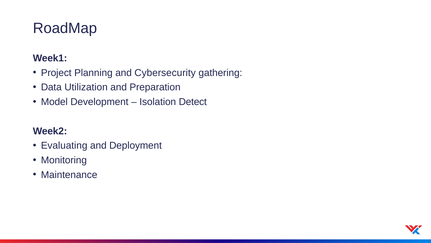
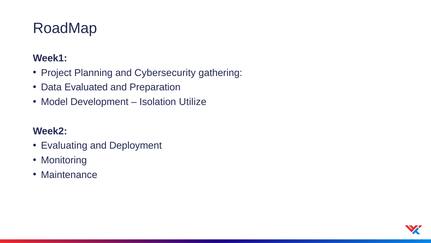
Utilization: Utilization -> Evaluated (86, 87)
Detect: Detect -> Utilize (193, 102)
